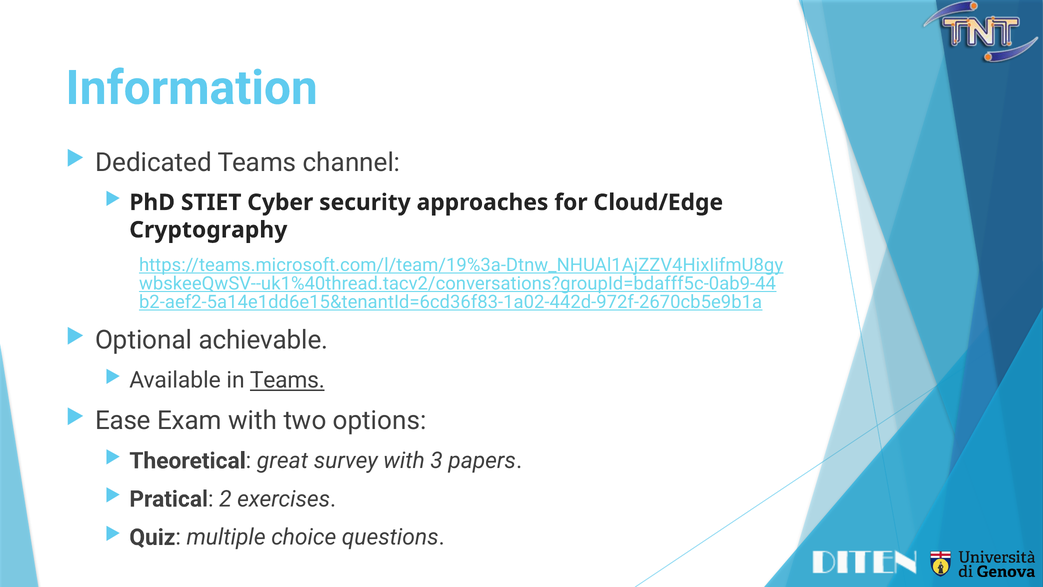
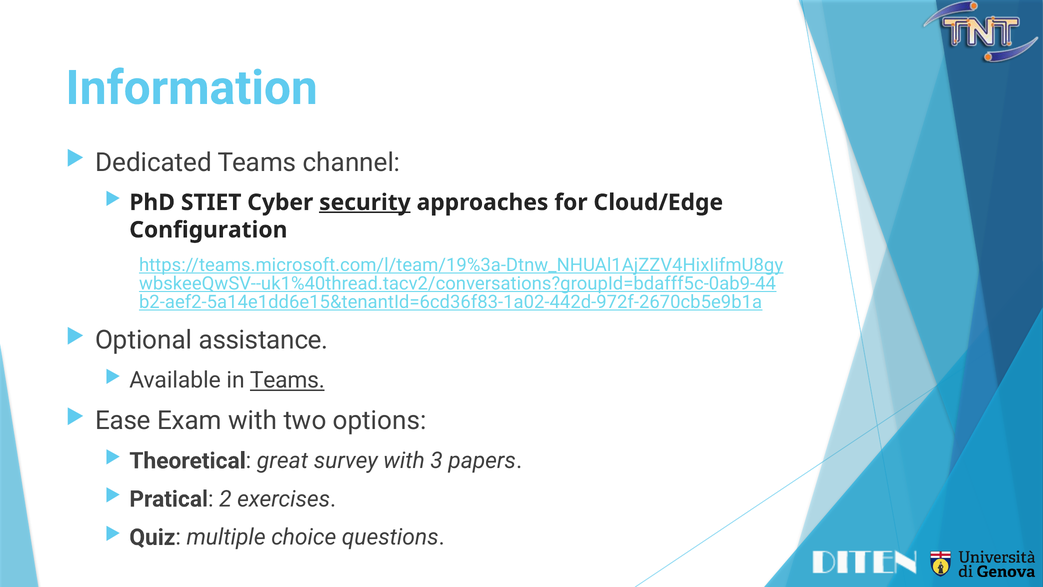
security underline: none -> present (365, 202)
Cryptography: Cryptography -> Configuration (208, 230)
achievable: achievable -> assistance (263, 340)
